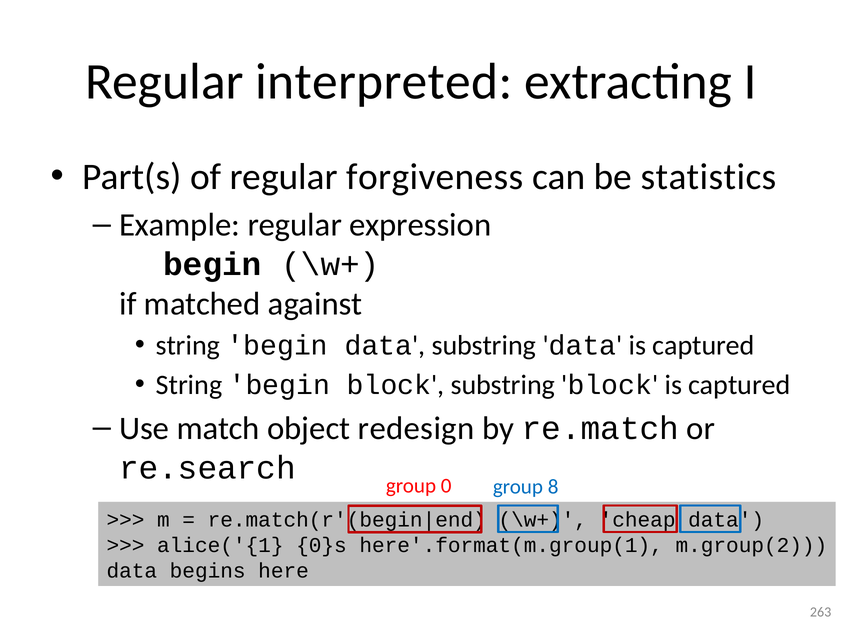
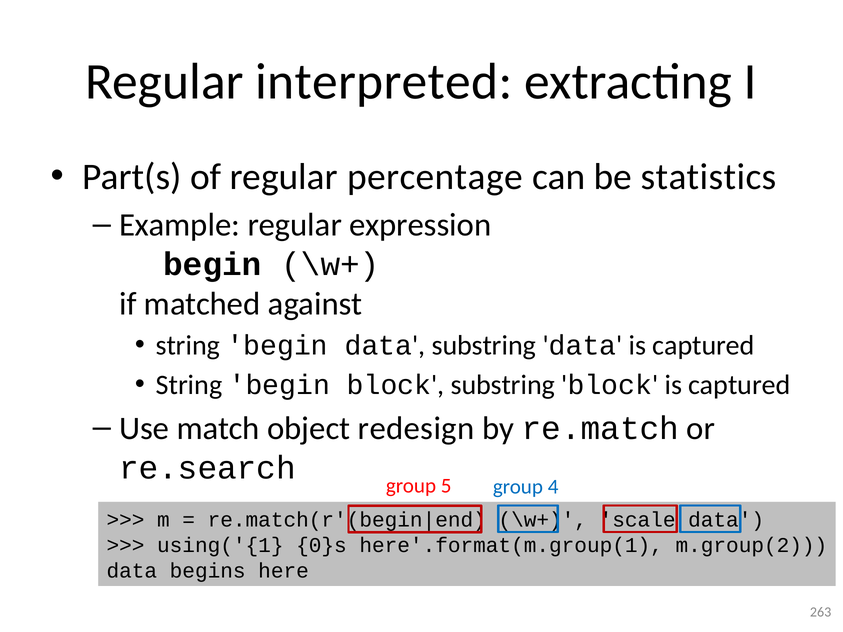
forgiveness: forgiveness -> percentage (435, 177)
0: 0 -> 5 (446, 486)
8: 8 -> 4 (553, 487)
cheap: cheap -> scale (638, 520)
alice('{1: alice('{1 -> using('{1 (220, 546)
